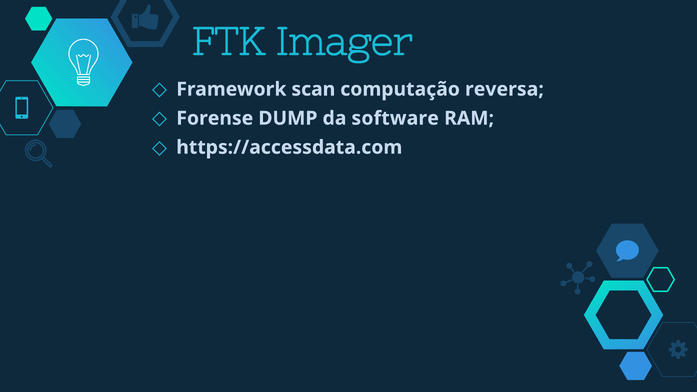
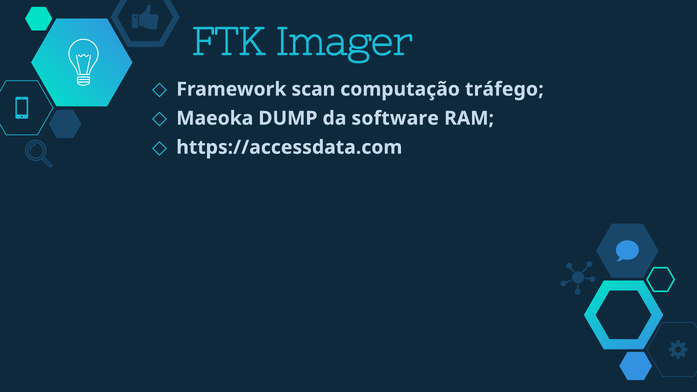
reversa: reversa -> tráfego (504, 89)
Forense: Forense -> Maeoka (215, 118)
